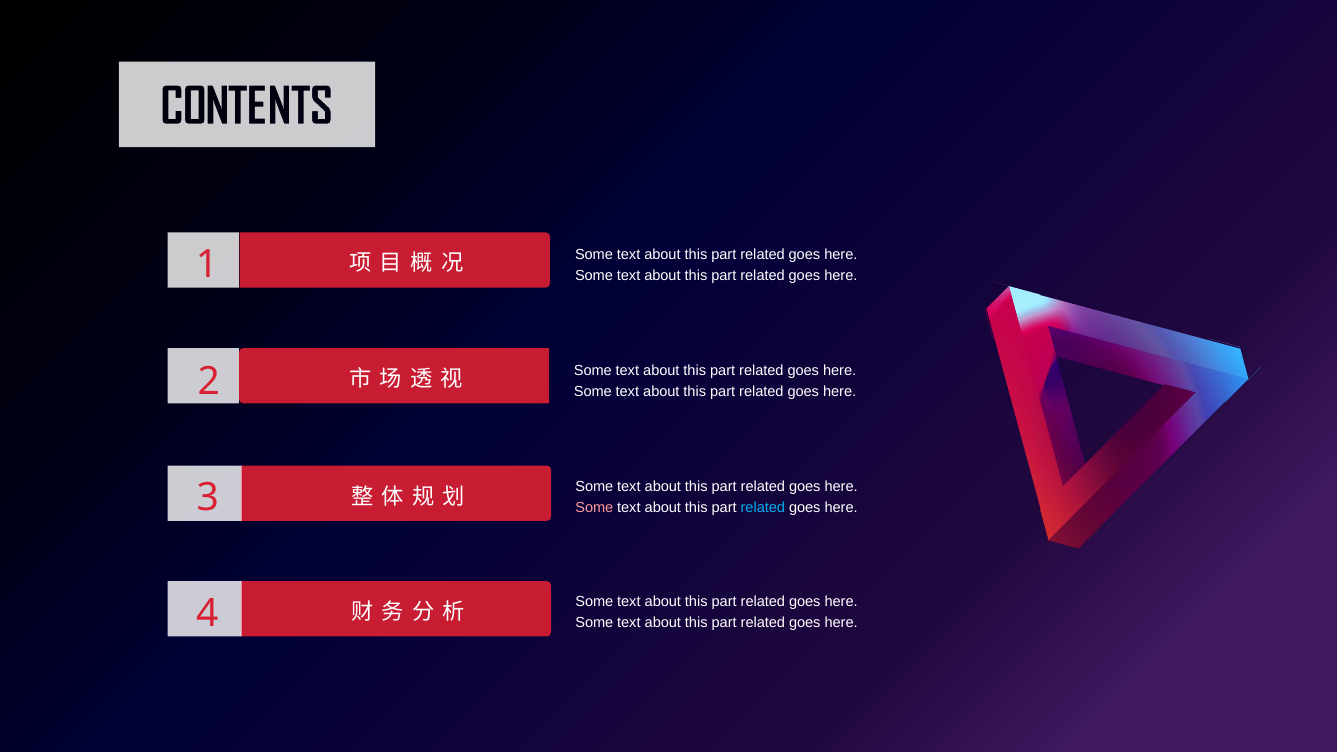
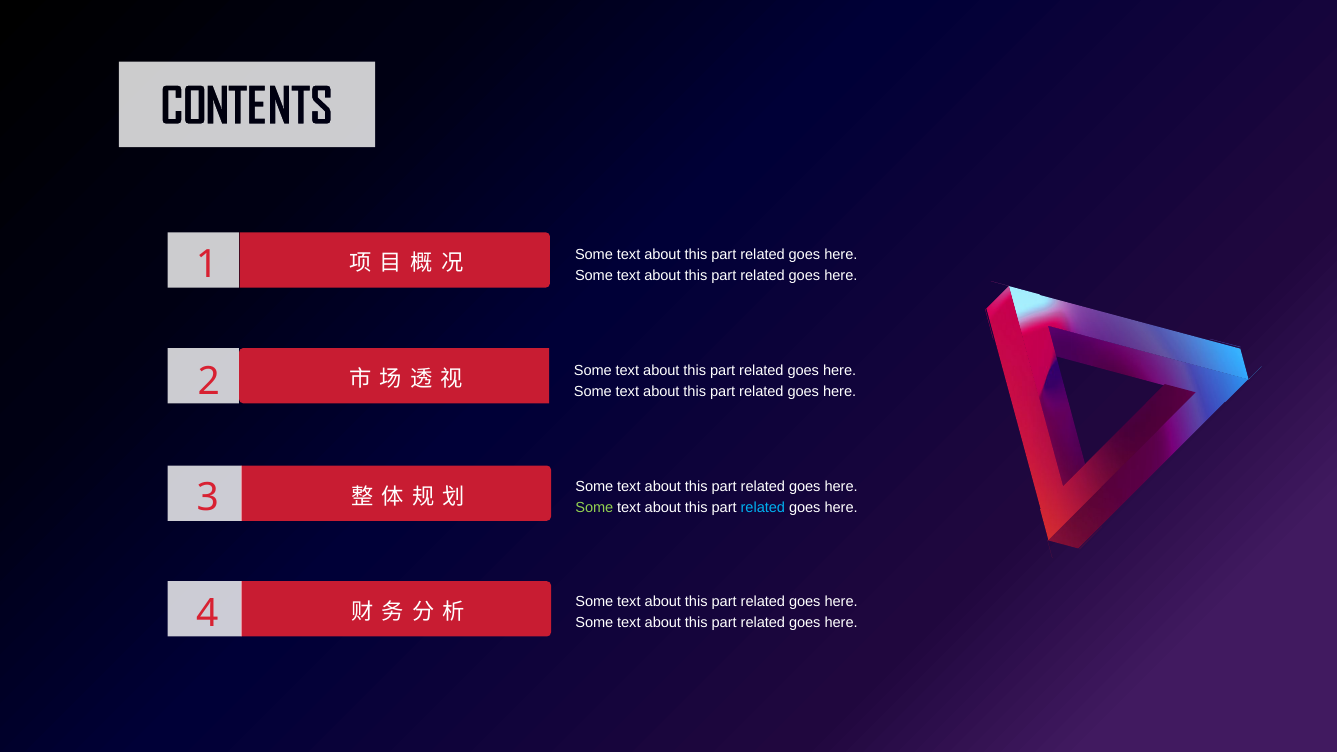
Some colour: pink -> light green (594, 507)
